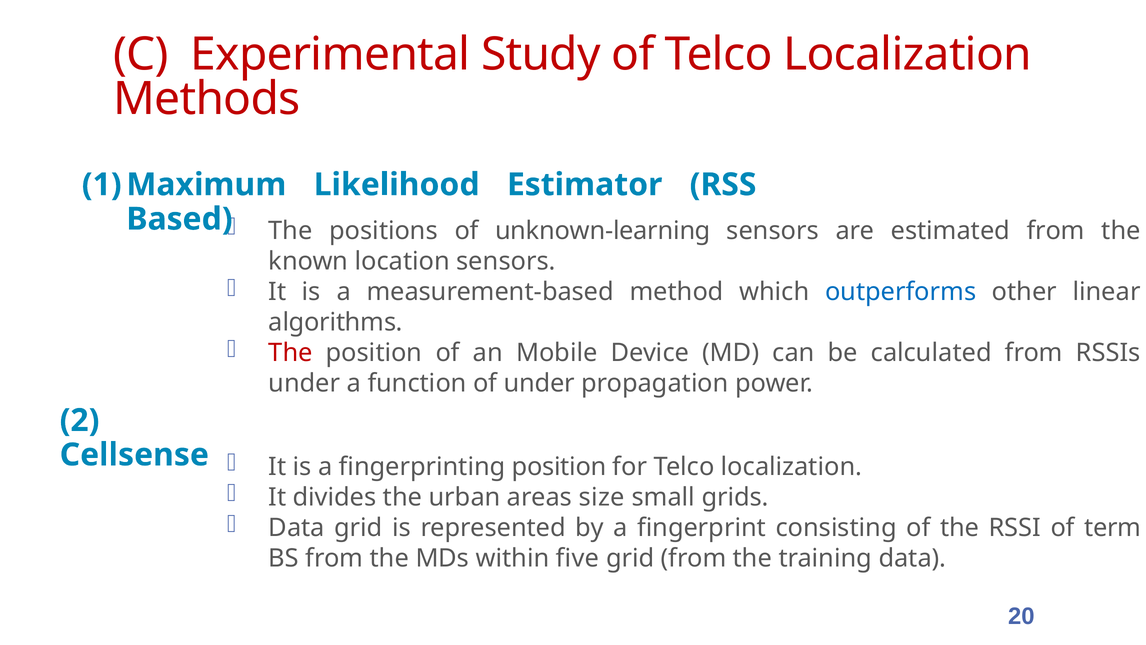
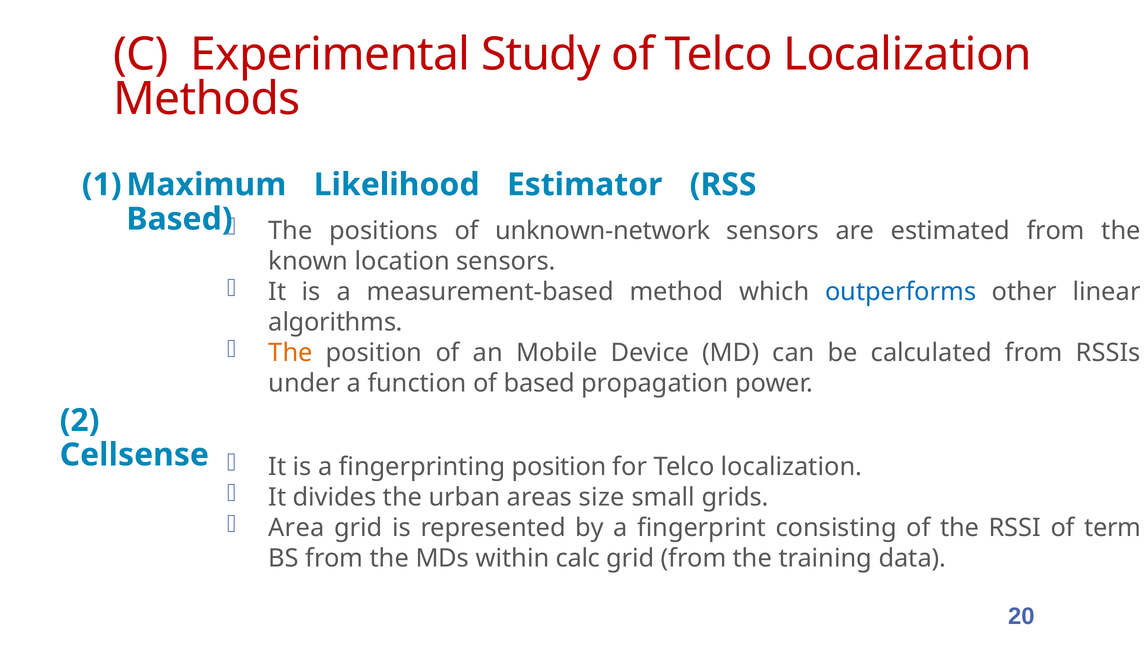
unknown-learning: unknown-learning -> unknown-network (603, 231)
The colour: red -> orange (291, 353)
of under: under -> based (539, 383)
Data: Data -> Area (296, 528)
five: five -> calc (578, 558)
